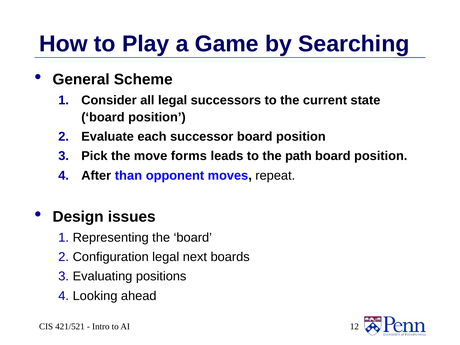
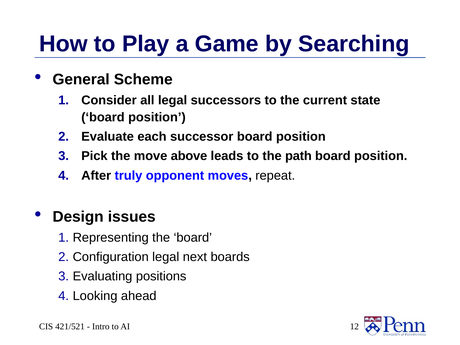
forms: forms -> above (189, 156)
than: than -> truly (129, 175)
